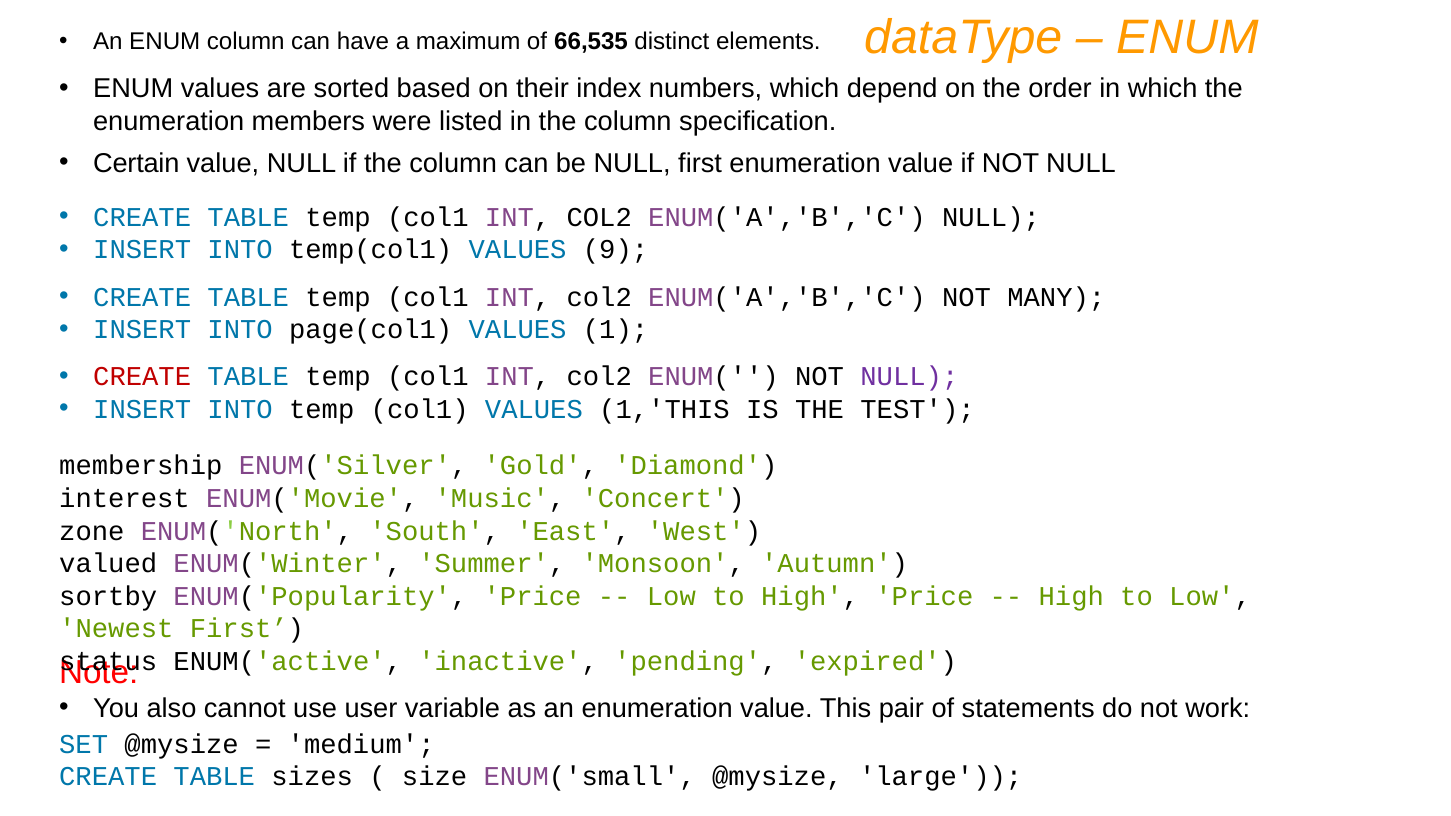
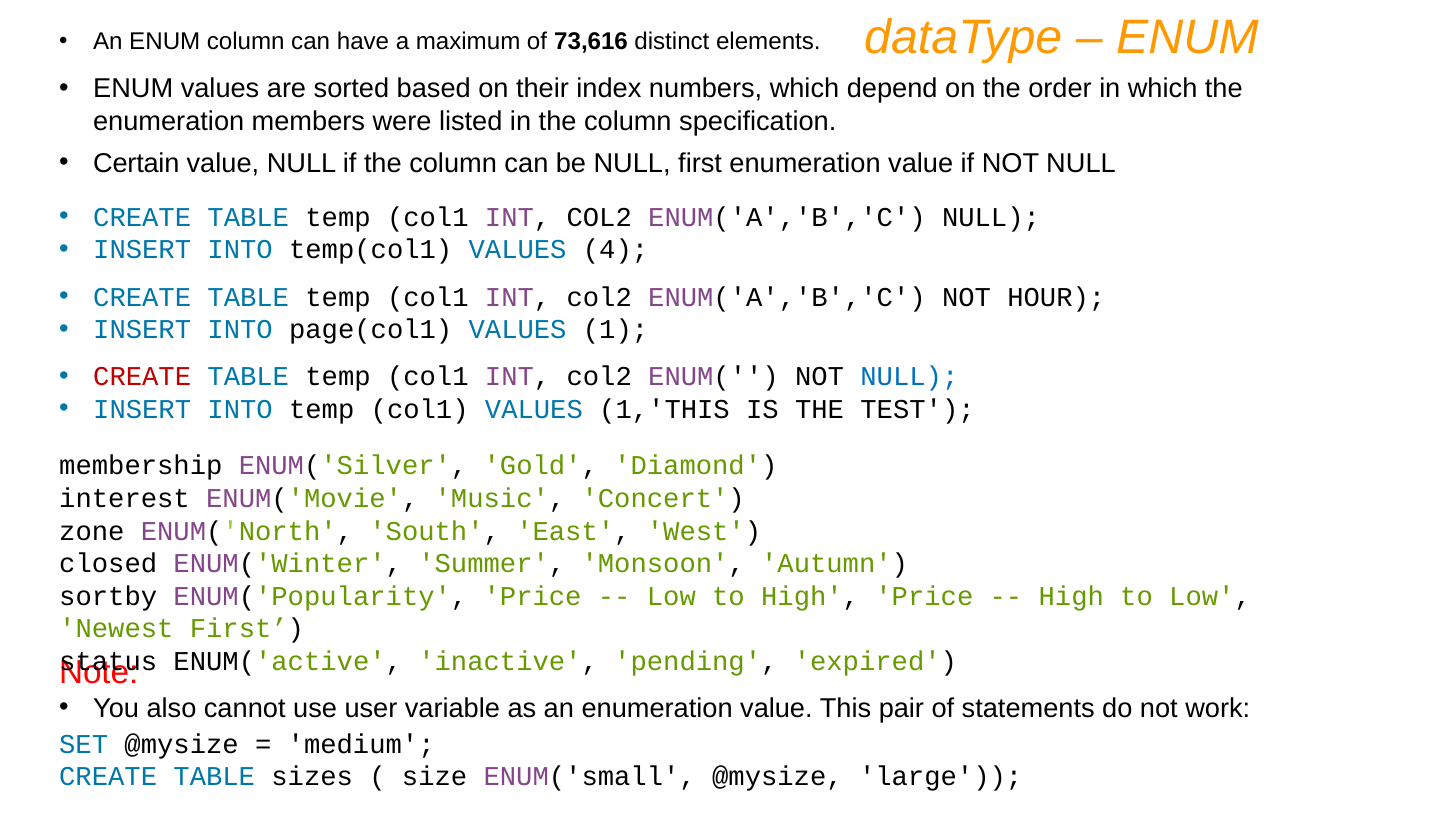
66,535: 66,535 -> 73,616 (591, 42)
9: 9 -> 4 (616, 250)
MANY: MANY -> HOUR (1056, 297)
NULL colour: purple -> blue (909, 377)
valued: valued -> closed (108, 564)
